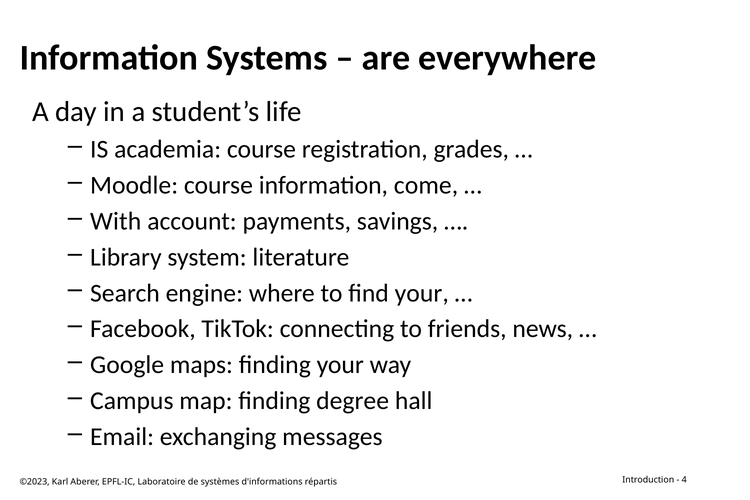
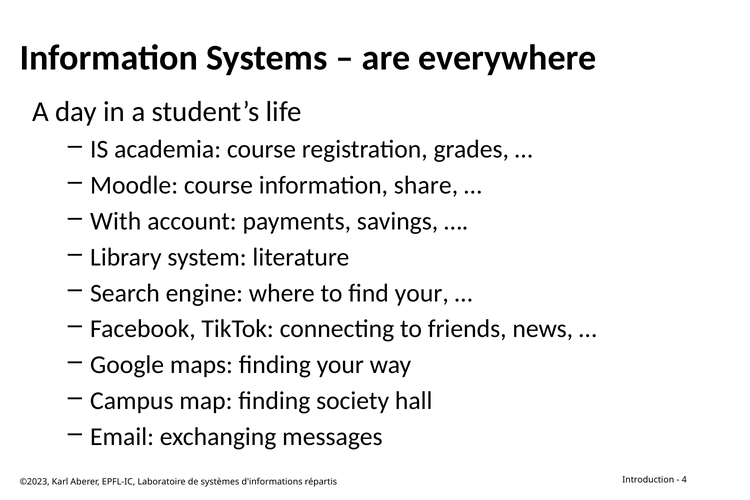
come: come -> share (426, 185)
degree: degree -> society (353, 401)
